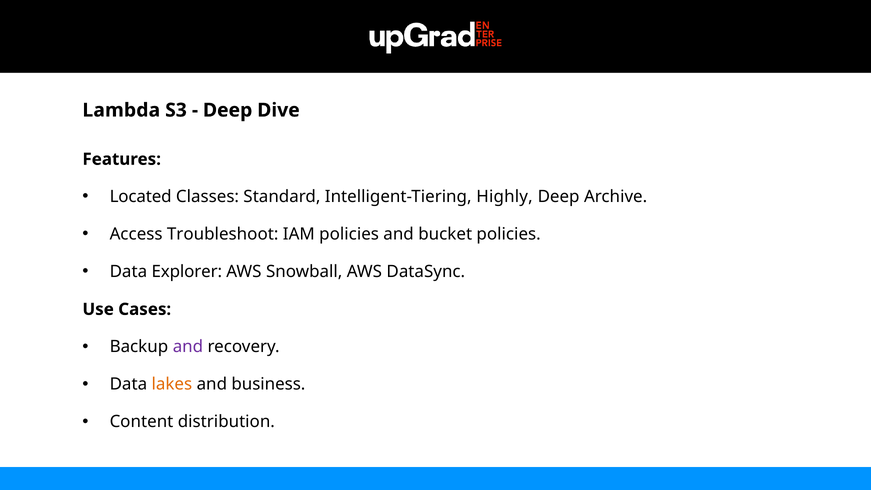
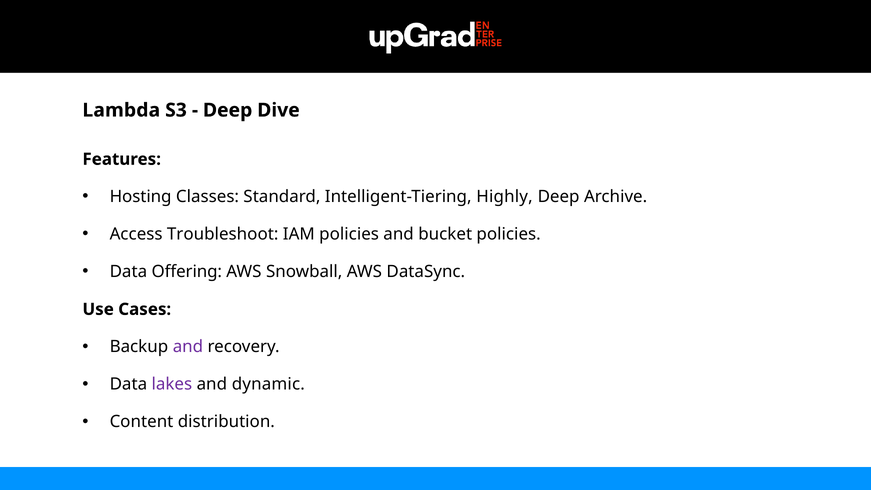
Located: Located -> Hosting (141, 197)
Explorer: Explorer -> Offering (187, 272)
lakes colour: orange -> purple (172, 384)
business: business -> dynamic (268, 384)
